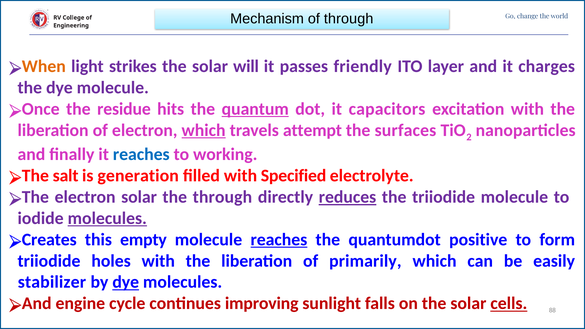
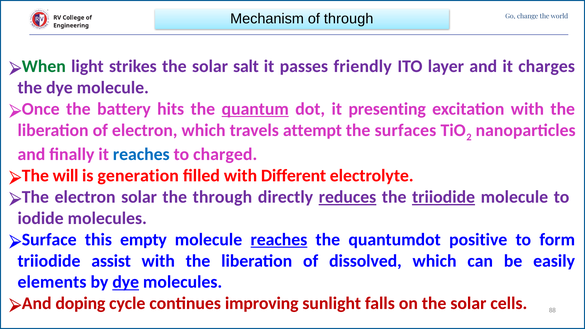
When colour: orange -> green (44, 66)
will: will -> salt (246, 66)
residue: residue -> battery (124, 109)
capacitors: capacitors -> presenting (387, 109)
which underline: present -> none (204, 130)
working: working -> charged (225, 155)
salt: salt -> will (66, 176)
Specified: Specified -> Different (294, 176)
triiodide underline: none -> present (444, 197)
molecules underline: present -> none (107, 218)
Creates: Creates -> Surface (49, 240)
holes: holes -> assist (111, 261)
primarily: primarily -> dissolved (365, 261)
stabilizer: stabilizer -> elements (52, 282)
engine: engine -> doping (80, 304)
cells underline: present -> none (509, 304)
